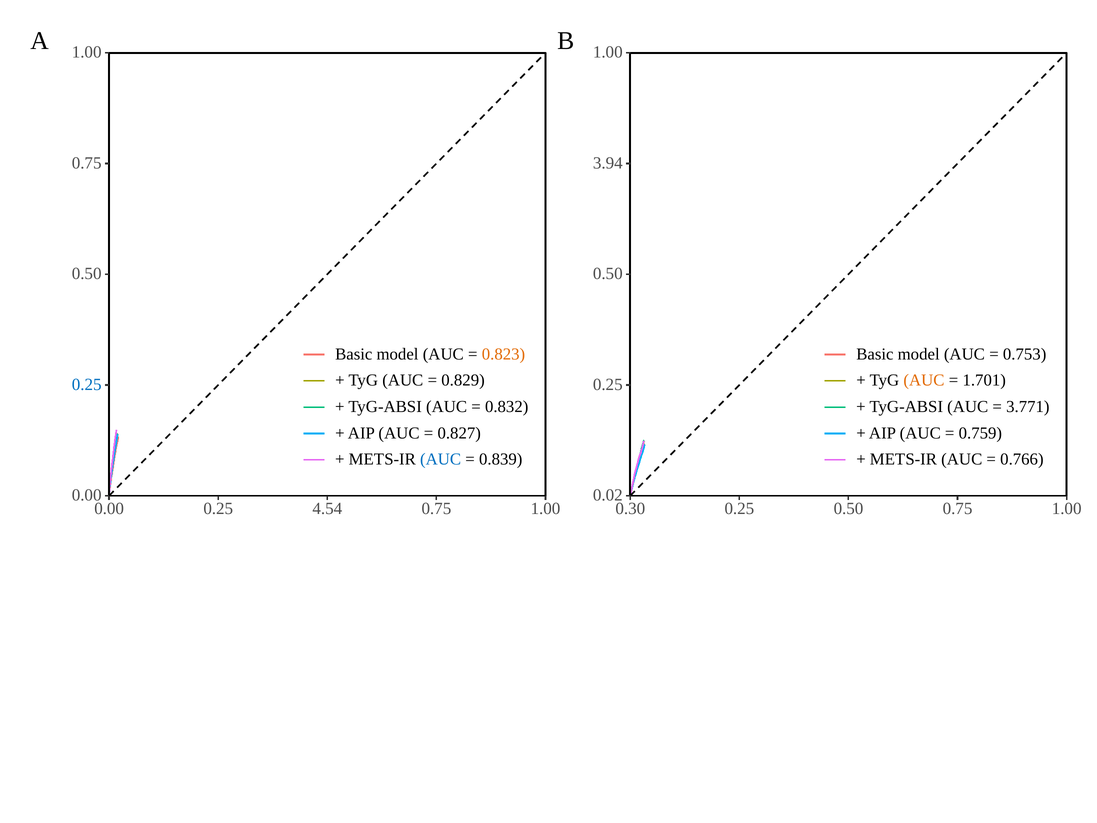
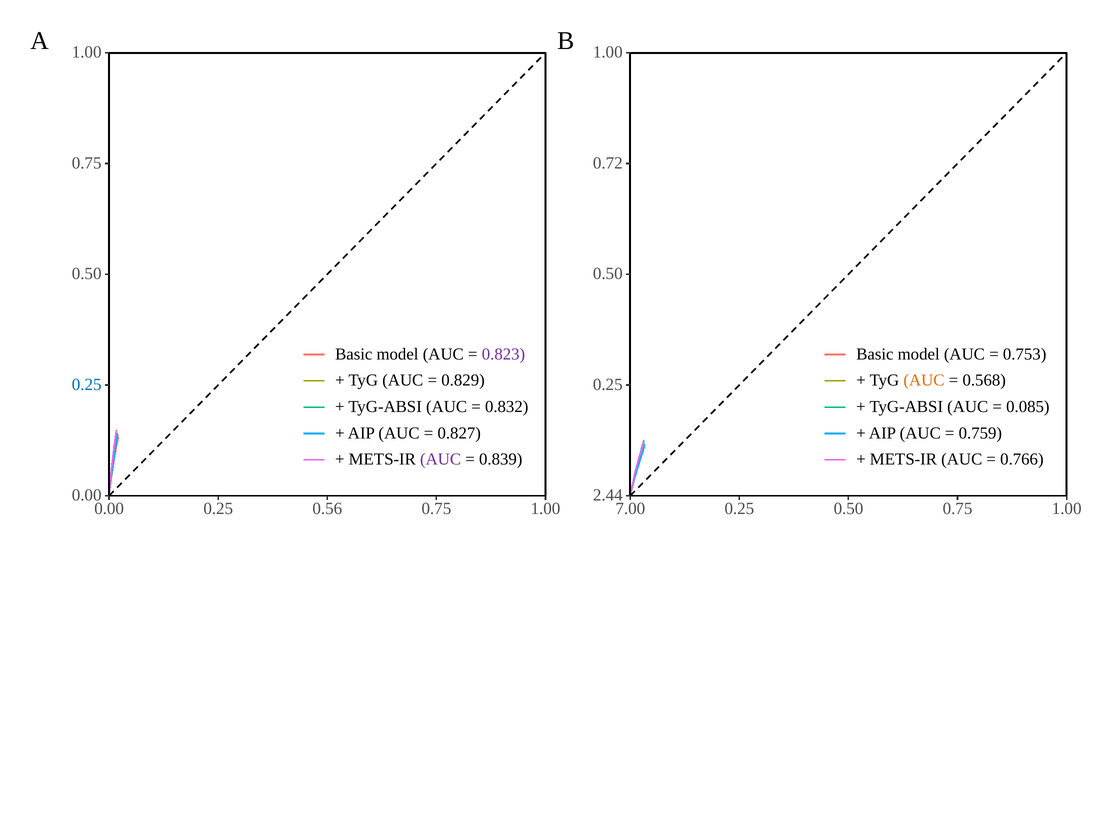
3.94: 3.94 -> 0.72 (608, 163)
0.823 colour: orange -> purple (503, 354)
1.701: 1.701 -> 0.568 (984, 380)
3.771: 3.771 -> 0.085 (1028, 407)
AUC colour: blue -> purple (441, 459)
0.02: 0.02 -> 2.44 (608, 495)
4.54: 4.54 -> 0.56 (327, 508)
0.30: 0.30 -> 7.00 (630, 508)
